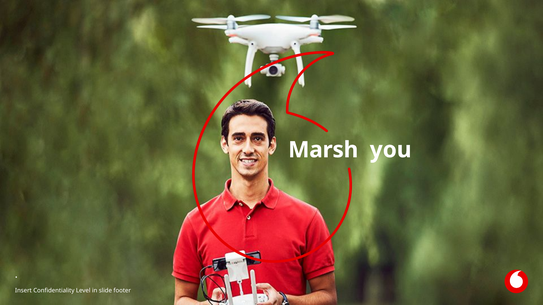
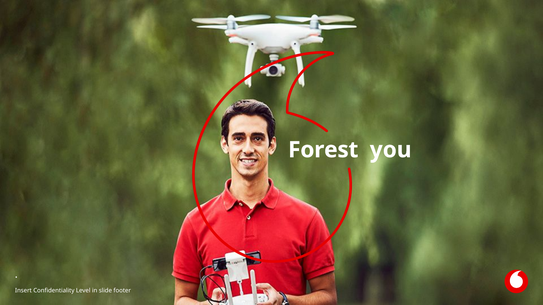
Marsh: Marsh -> Forest (323, 150)
